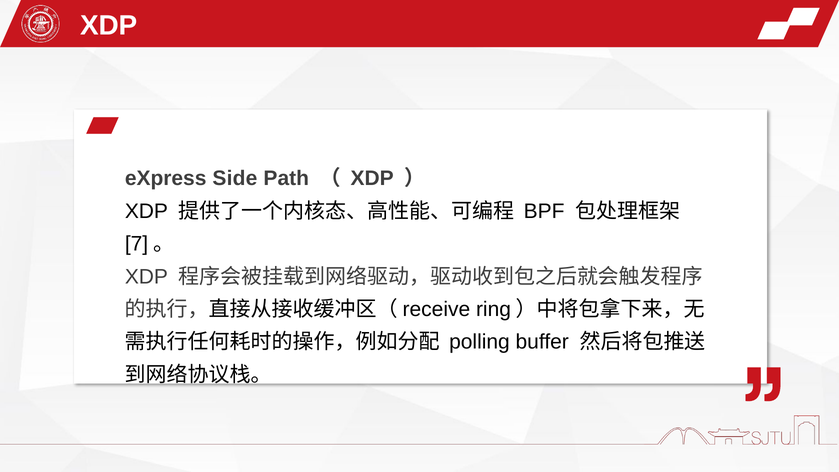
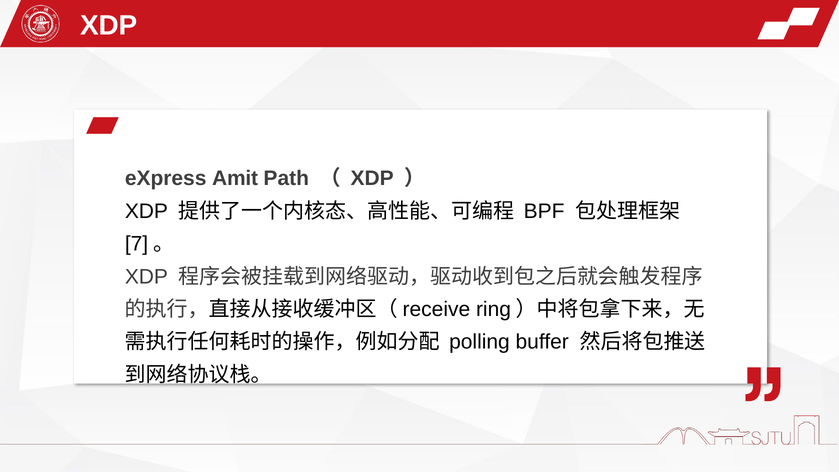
Side: Side -> Amit (235, 178)
